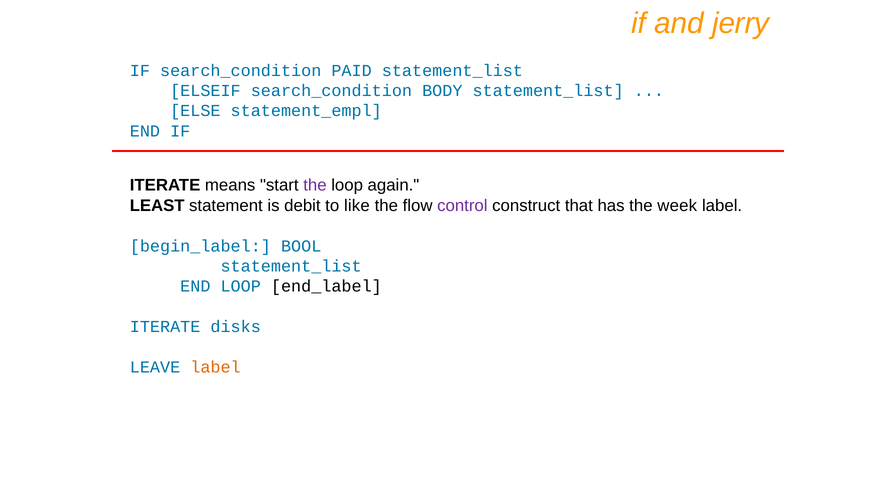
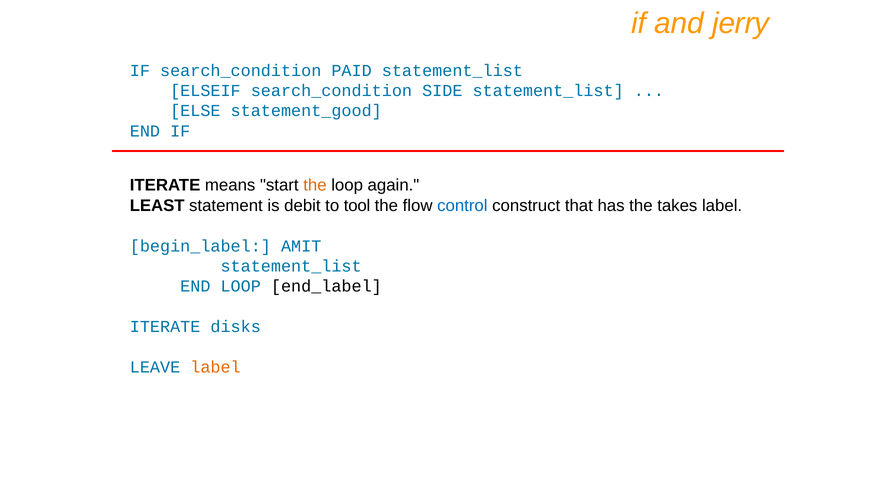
BODY: BODY -> SIDE (442, 91)
statement_empl: statement_empl -> statement_good (306, 111)
the colour: purple -> orange (315, 185)
like: like -> tool (357, 206)
control colour: purple -> blue (462, 206)
week: week -> takes (677, 206)
BOOL: BOOL -> AMIT (301, 246)
